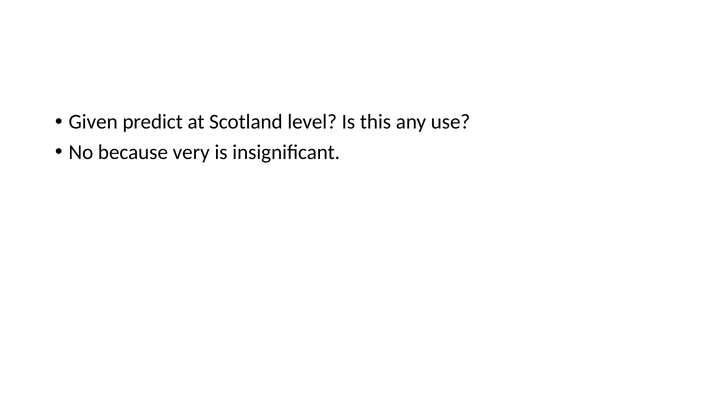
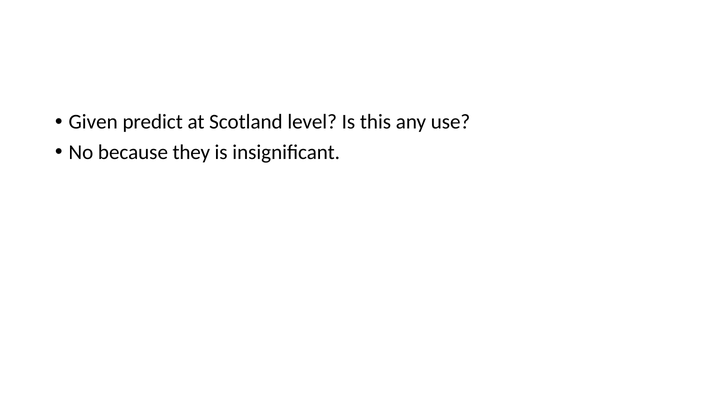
very: very -> they (191, 152)
